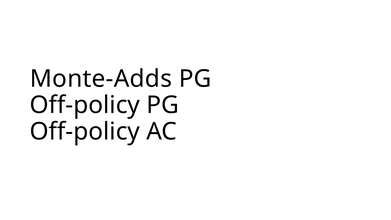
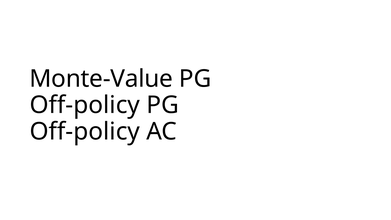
Monte-Adds: Monte-Adds -> Monte-Value (101, 79)
